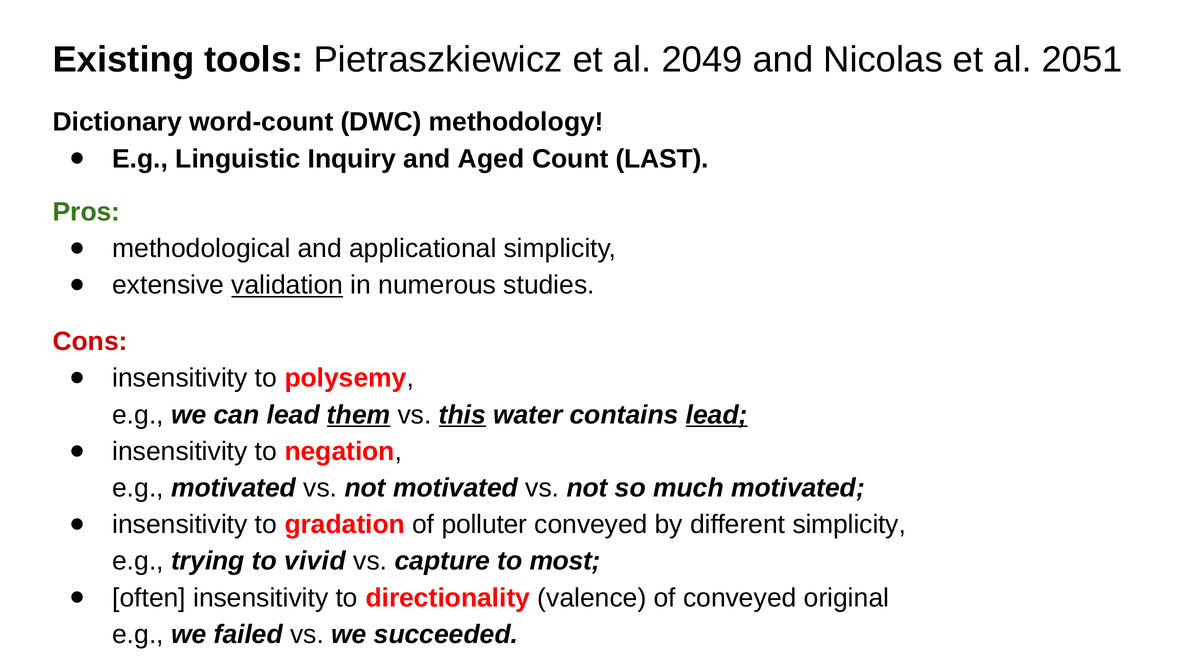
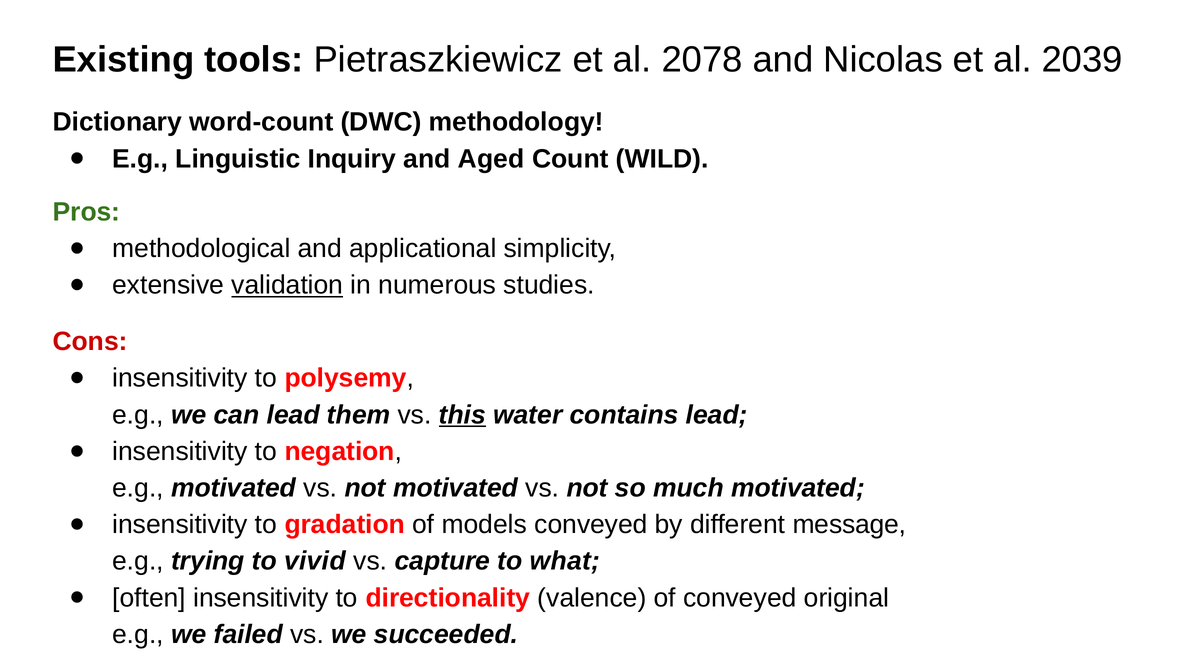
2049: 2049 -> 2078 (702, 60)
2051: 2051 -> 2039 (1082, 60)
LAST: LAST -> WILD (662, 159)
them underline: present -> none (359, 415)
lead underline: present -> none (717, 415)
polluter: polluter -> models (484, 525)
different simplicity: simplicity -> message (849, 525)
most: most -> what (565, 561)
